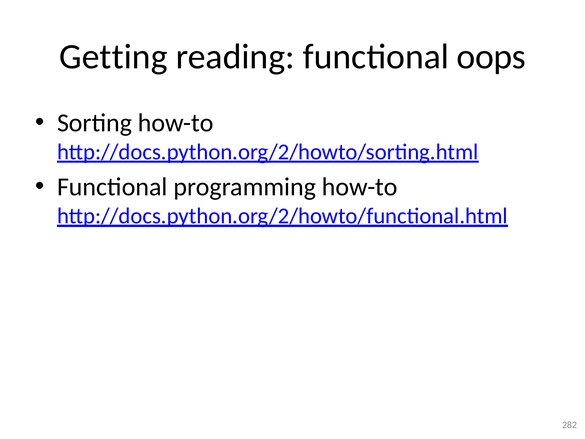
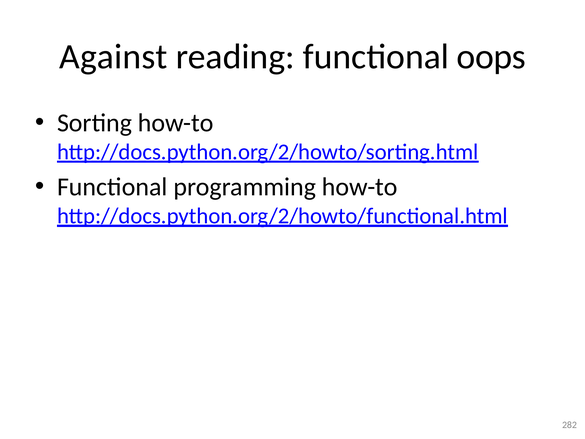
Getting: Getting -> Against (113, 57)
